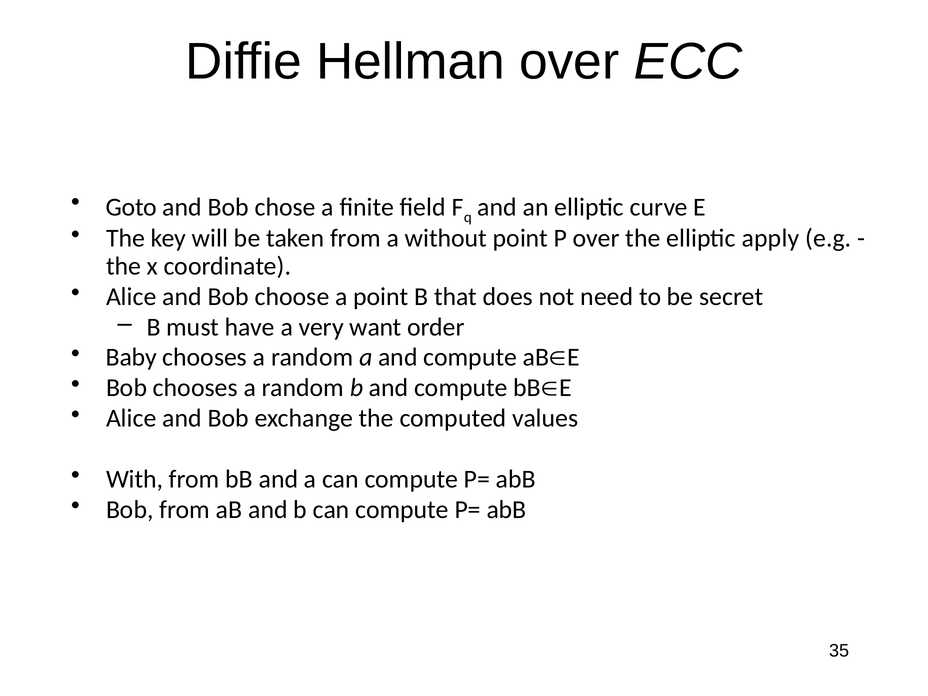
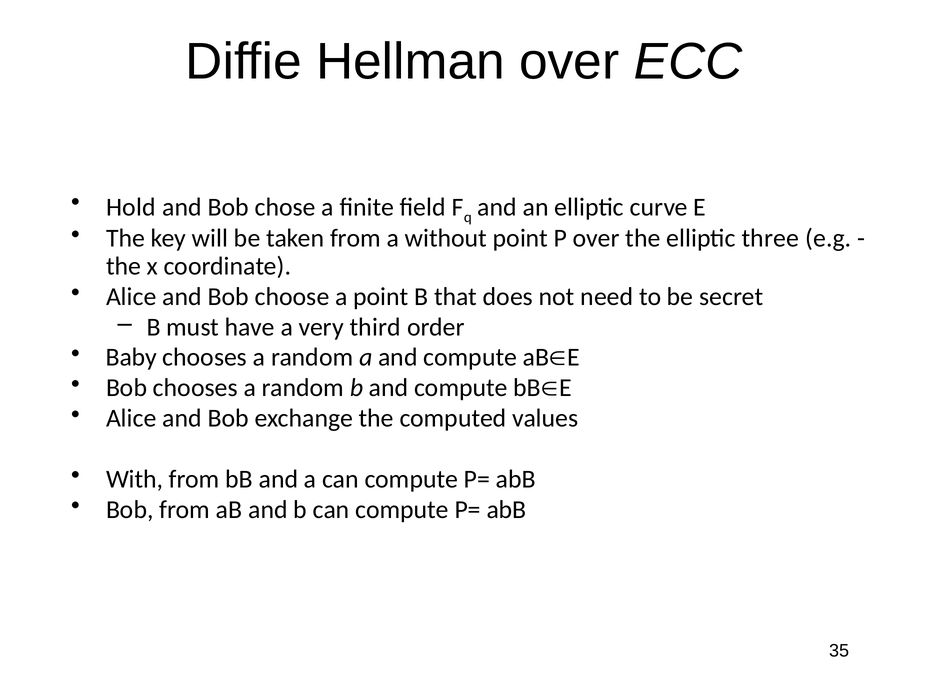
Goto: Goto -> Hold (131, 207)
apply: apply -> three (770, 238)
want: want -> third (375, 327)
